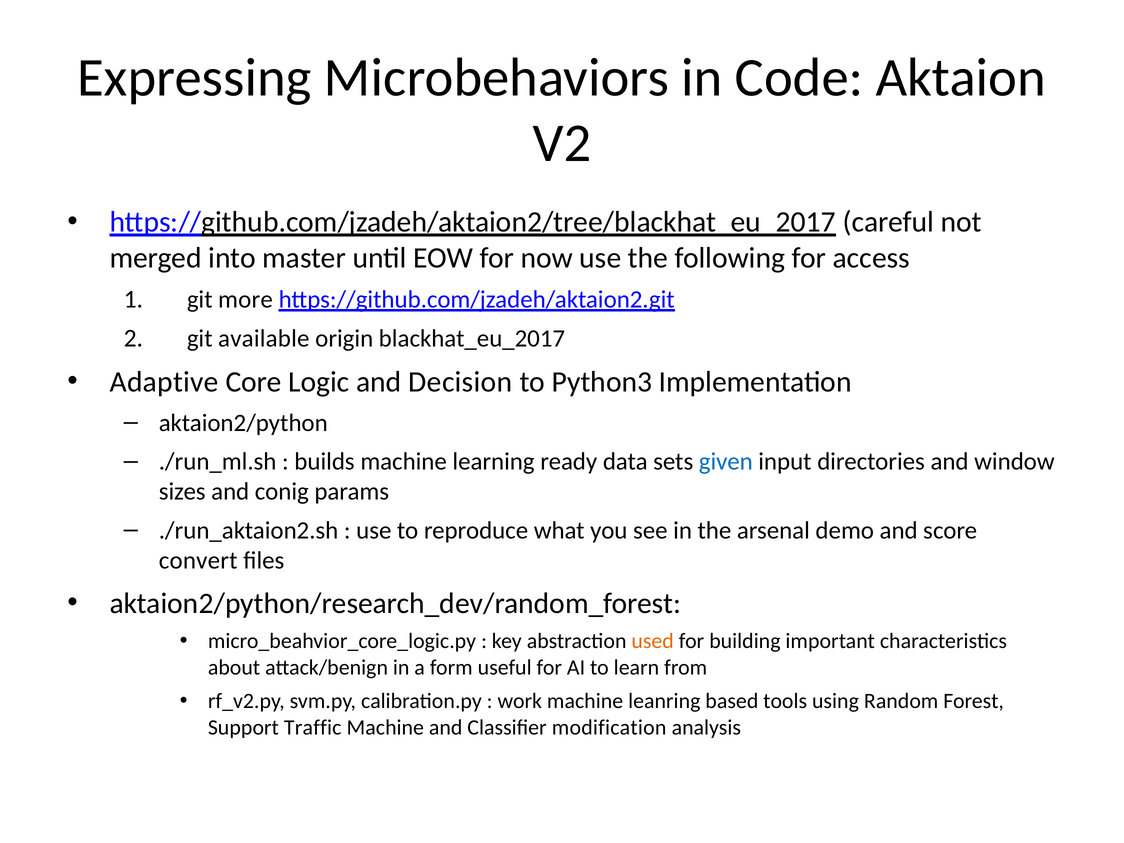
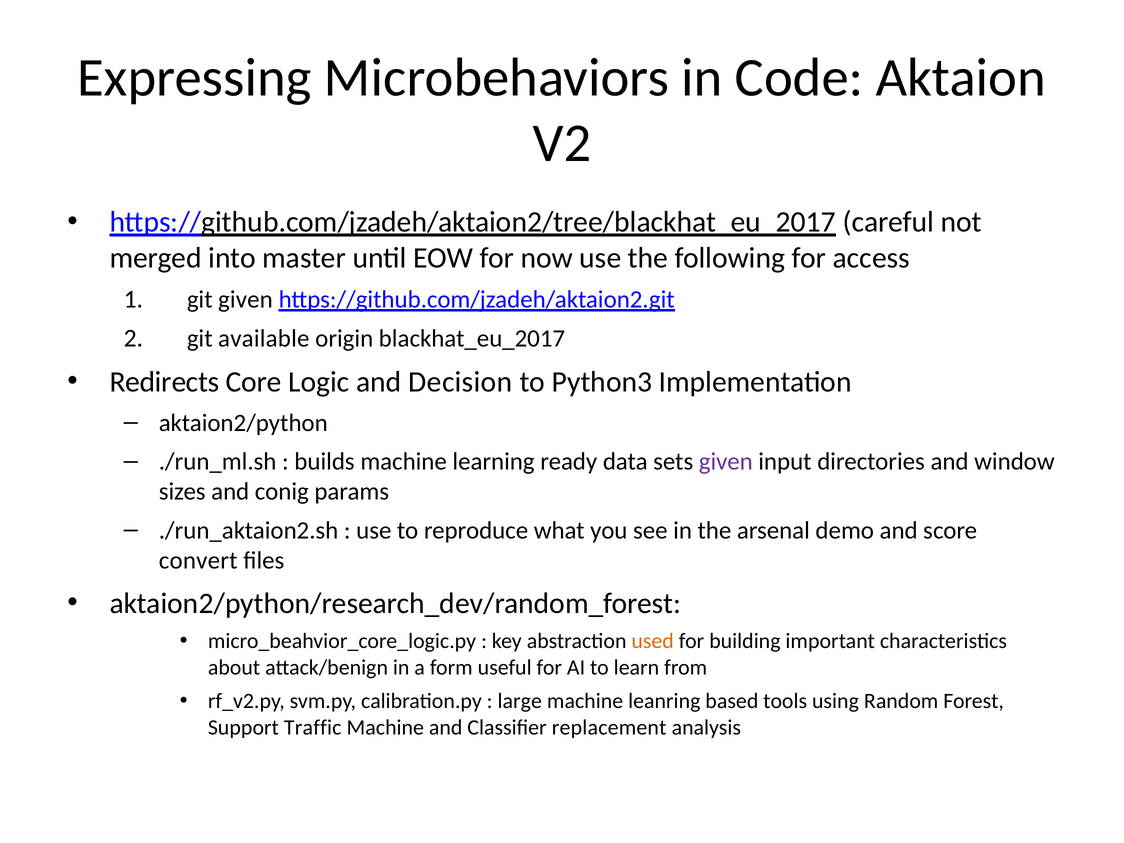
git more: more -> given (245, 299)
Adaptive: Adaptive -> Redirects (164, 382)
given colour: blue -> purple (726, 462)
work: work -> large (520, 701)
modification: modification -> replacement (609, 727)
